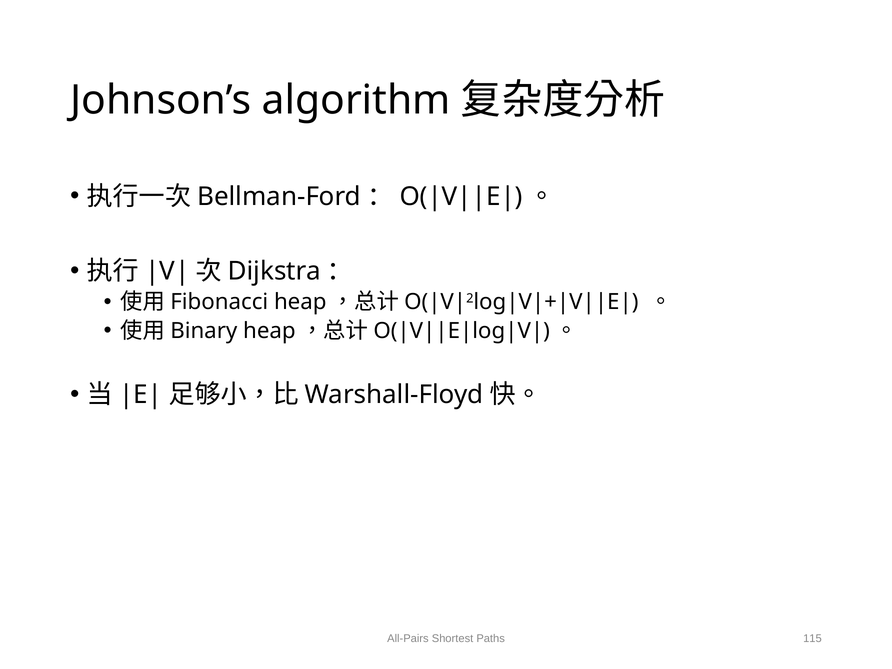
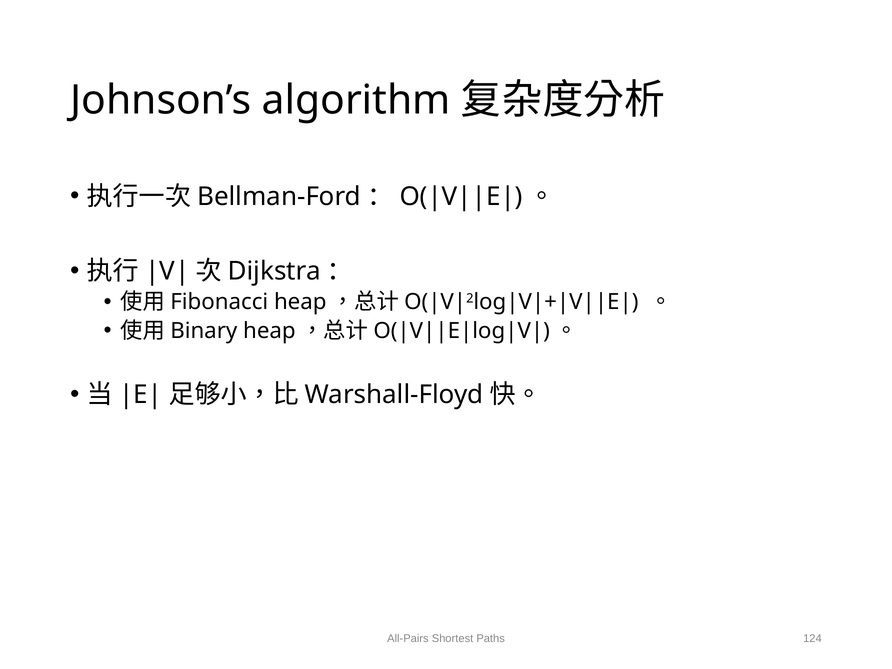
115: 115 -> 124 (812, 639)
